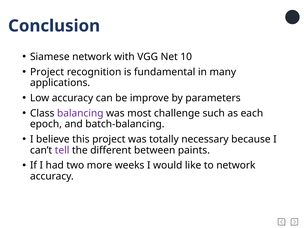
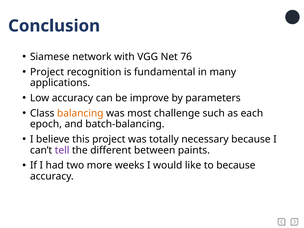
10: 10 -> 76 (186, 57)
balancing colour: purple -> orange (80, 113)
to network: network -> because (236, 165)
